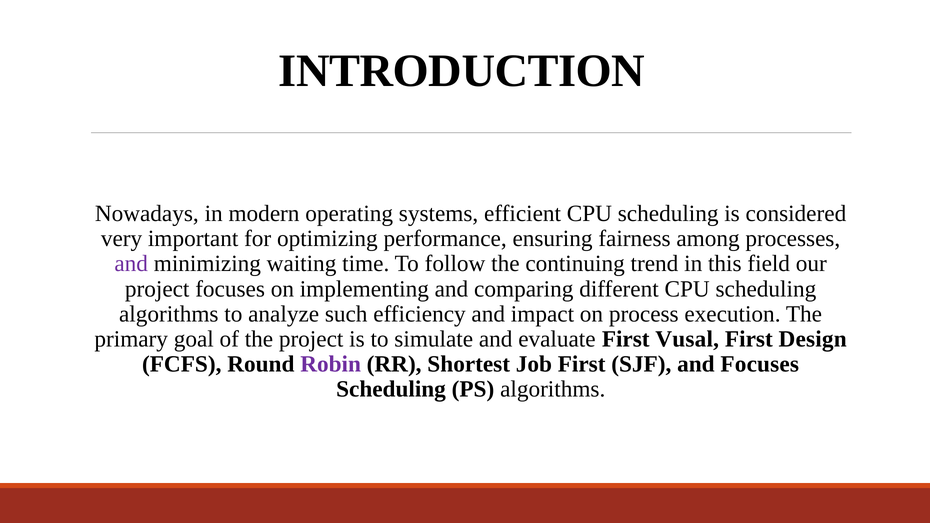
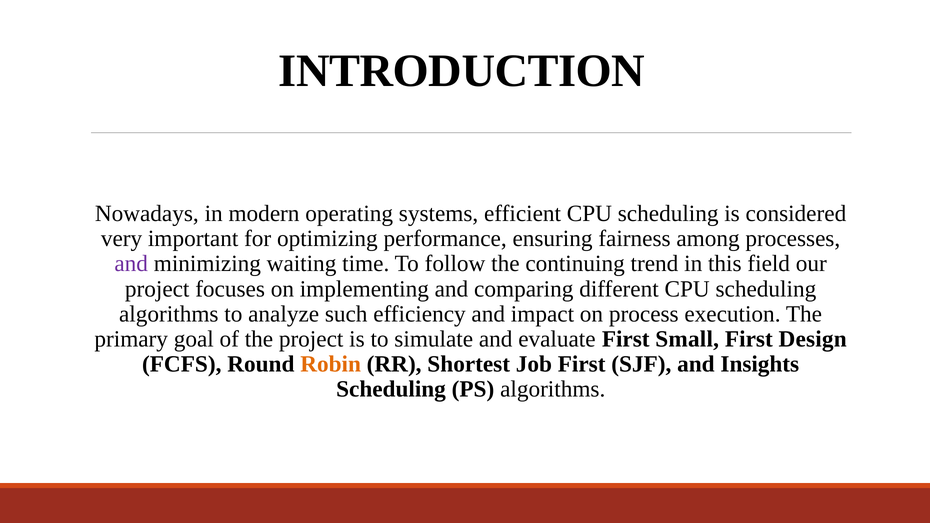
Vusal: Vusal -> Small (687, 339)
Robin colour: purple -> orange (331, 364)
and Focuses: Focuses -> Insights (760, 364)
